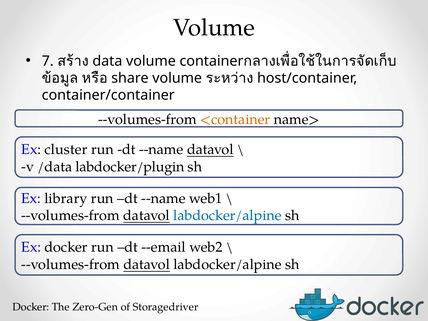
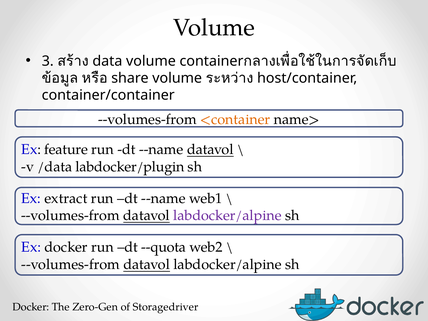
7: 7 -> 3 (48, 61)
cluster: cluster -> feature (66, 150)
library: library -> extract (66, 198)
labdocker/alpine colour: blue -> purple (227, 216)
--email: --email -> --quota (164, 247)
